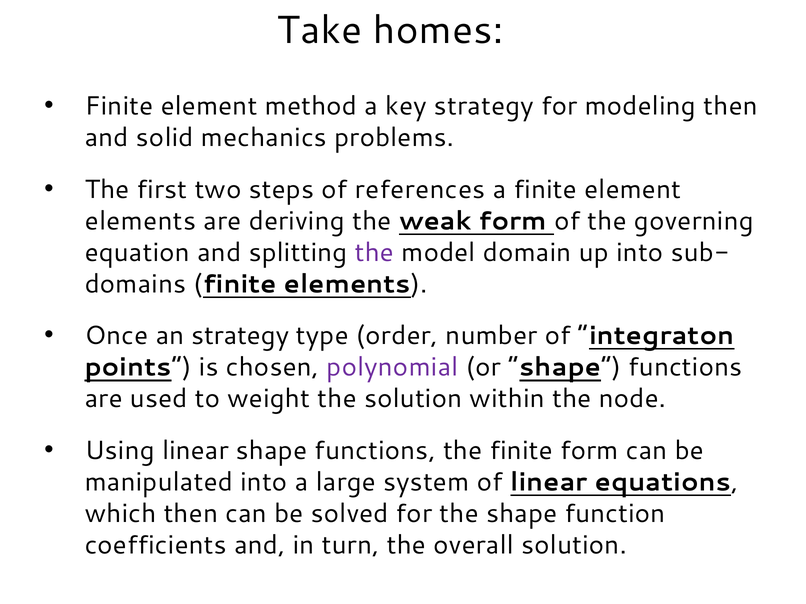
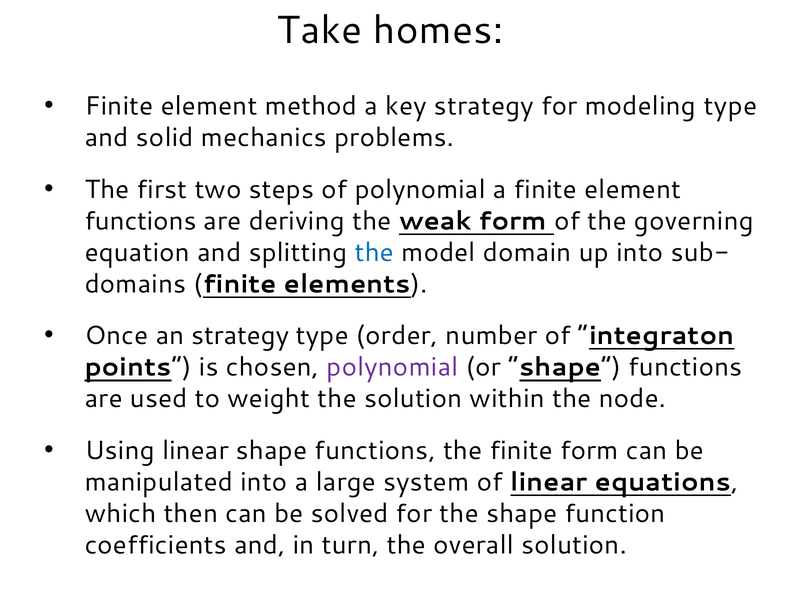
modeling then: then -> type (730, 106)
of references: references -> polynomial (420, 190)
elements: elements -> functions (141, 221)
the colour: purple -> blue (374, 253)
